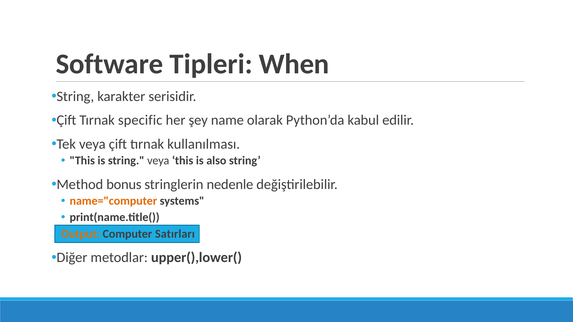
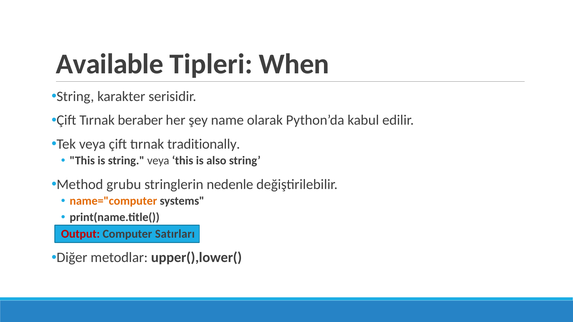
Software: Software -> Available (110, 64)
specific: specific -> beraber (140, 120)
kullanılması: kullanılması -> traditionally (204, 144)
bonus: bonus -> grubu (124, 184)
Output colour: orange -> red (80, 234)
